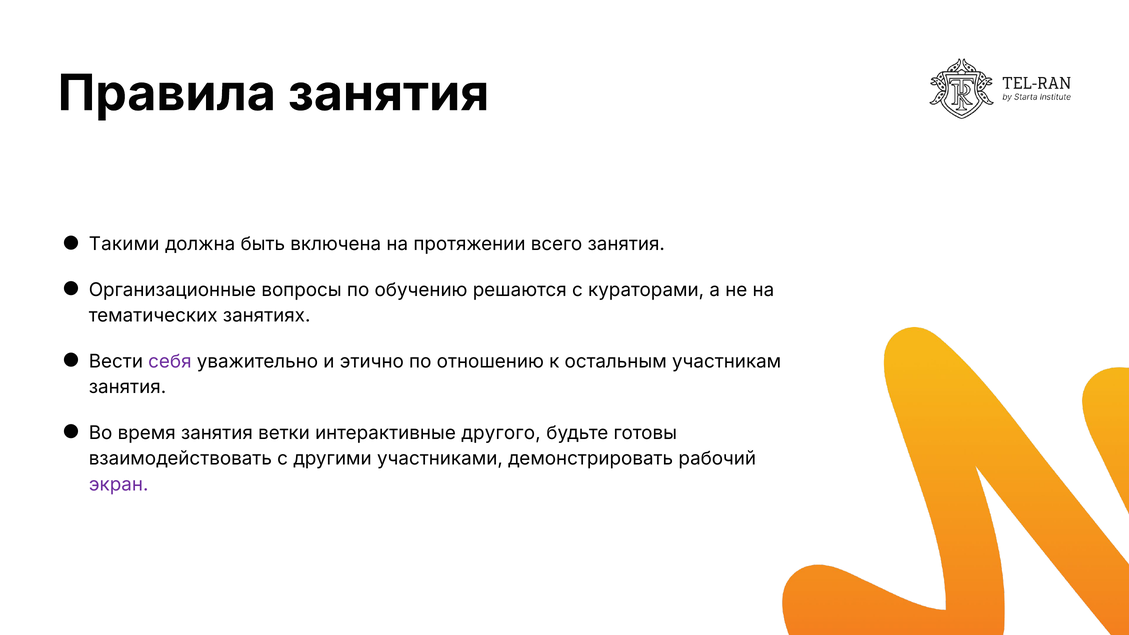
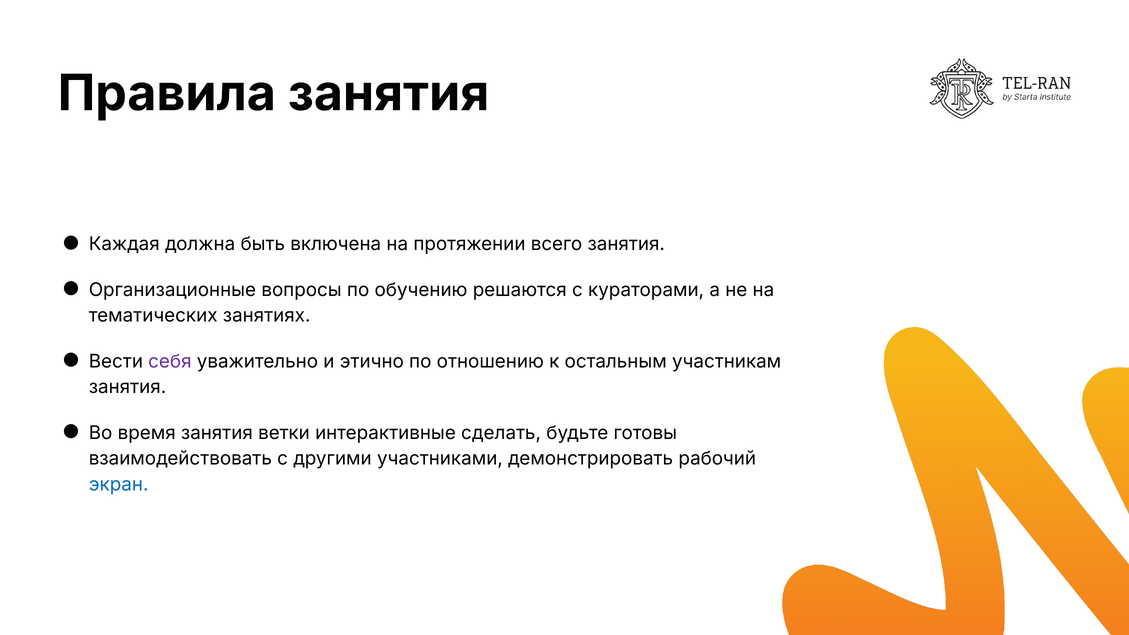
Такими: Такими -> Каждая (124, 244)
другого: другого -> сделать (501, 433)
экран colour: purple -> blue (119, 485)
